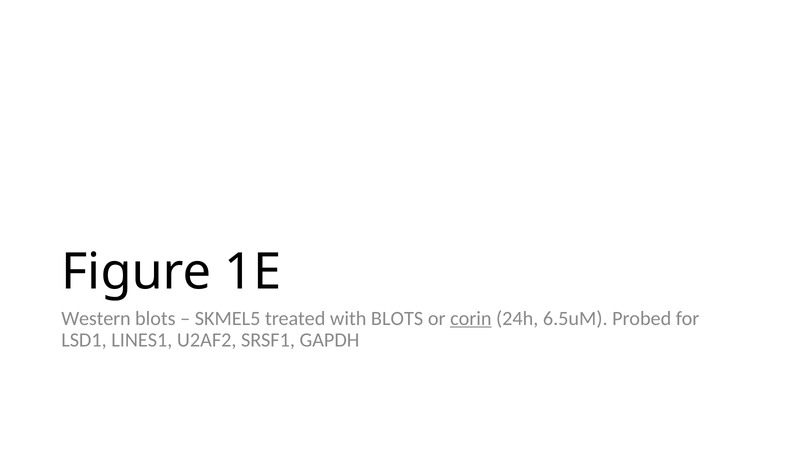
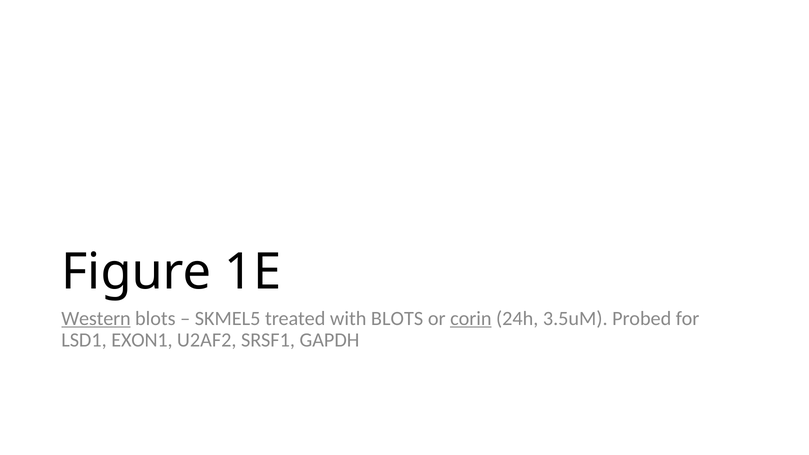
Western underline: none -> present (96, 318)
6.5uM: 6.5uM -> 3.5uM (575, 318)
LINES1: LINES1 -> EXON1 (142, 340)
